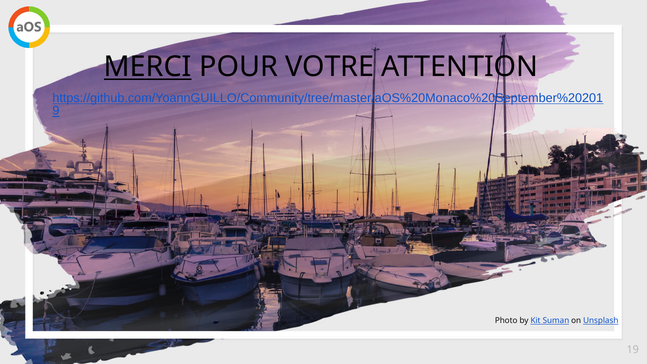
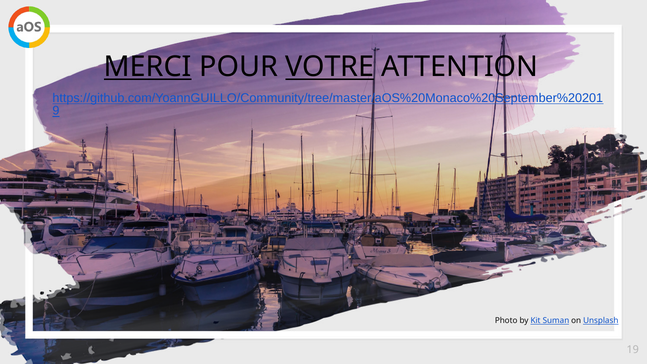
VOTRE underline: none -> present (330, 67)
